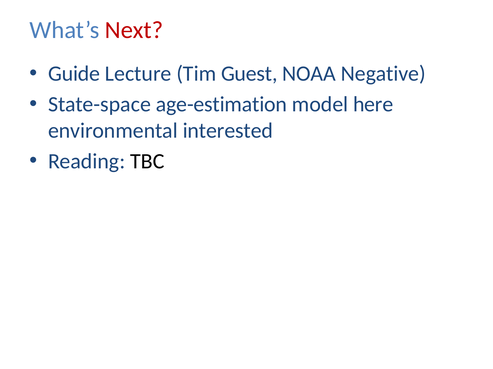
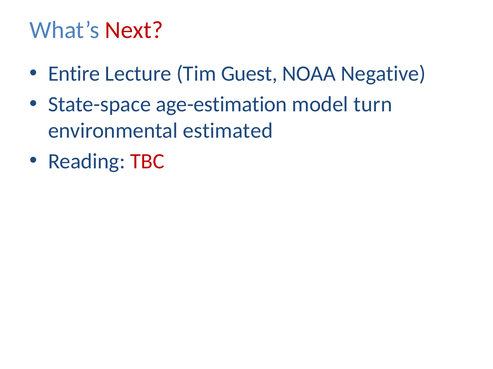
Guide: Guide -> Entire (74, 74)
here: here -> turn (373, 105)
interested: interested -> estimated (228, 131)
TBC colour: black -> red (147, 162)
